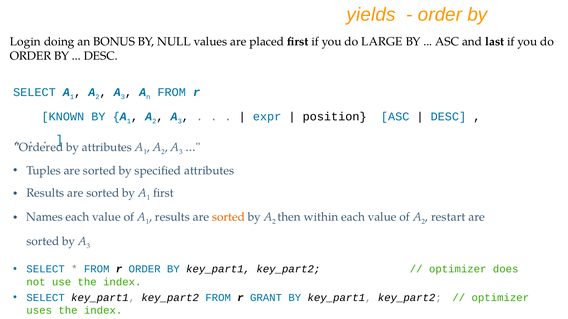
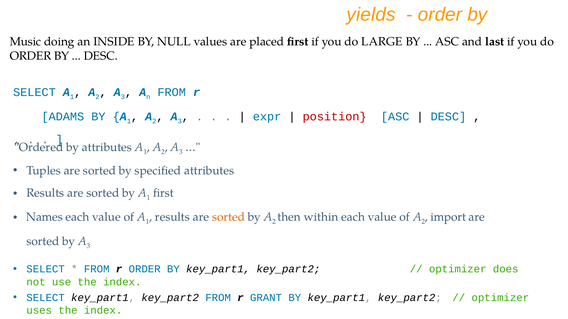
Login: Login -> Music (25, 42)
BONUS: BONUS -> INSIDE (114, 42)
KNOWN: KNOWN -> ADAMS (63, 117)
position colour: black -> red (335, 117)
restart: restart -> import (448, 217)
